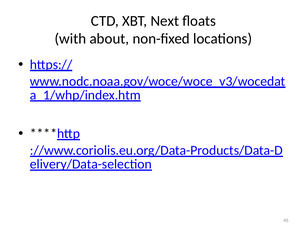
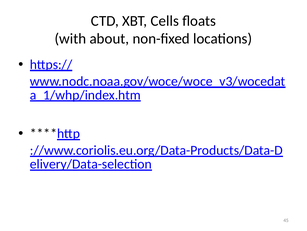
Next: Next -> Cells (165, 21)
